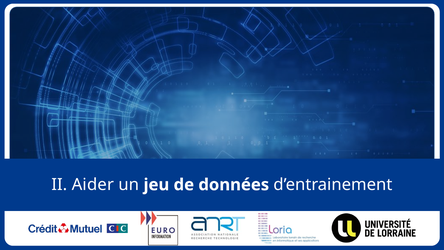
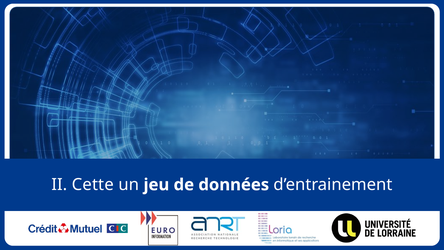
Aider: Aider -> Cette (93, 185)
